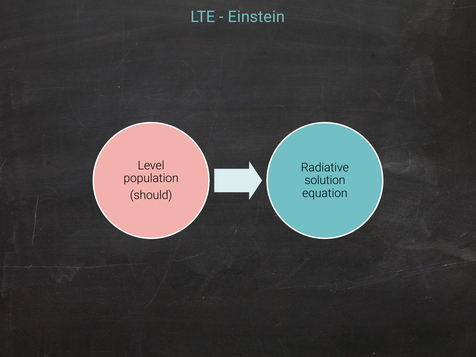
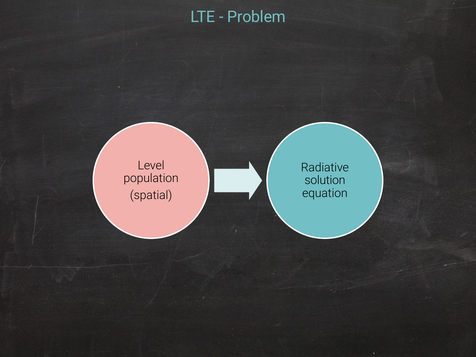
Einstein: Einstein -> Problem (257, 17)
should: should -> spatial (151, 195)
